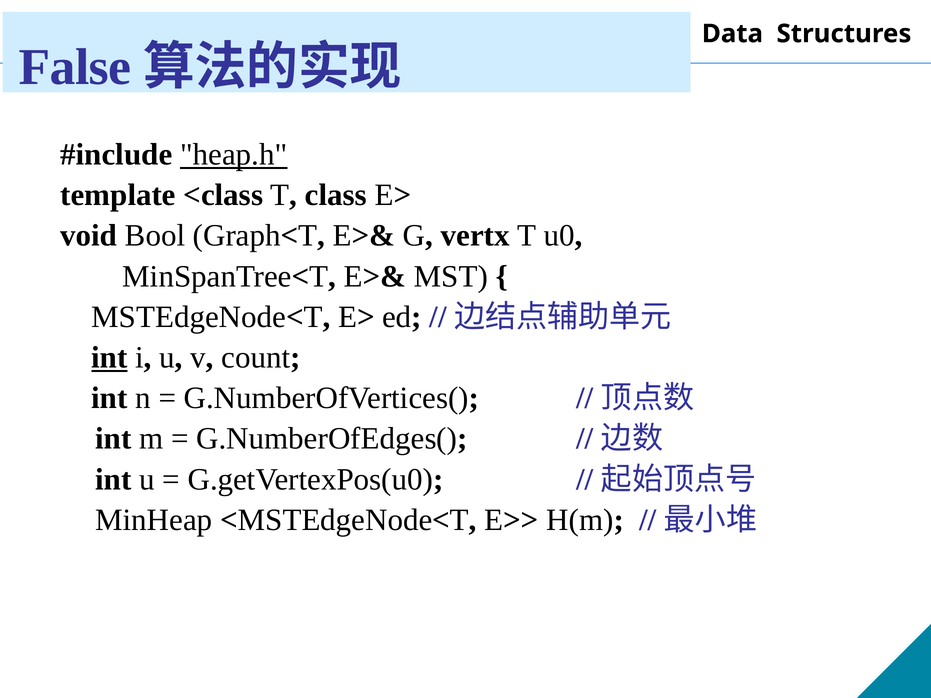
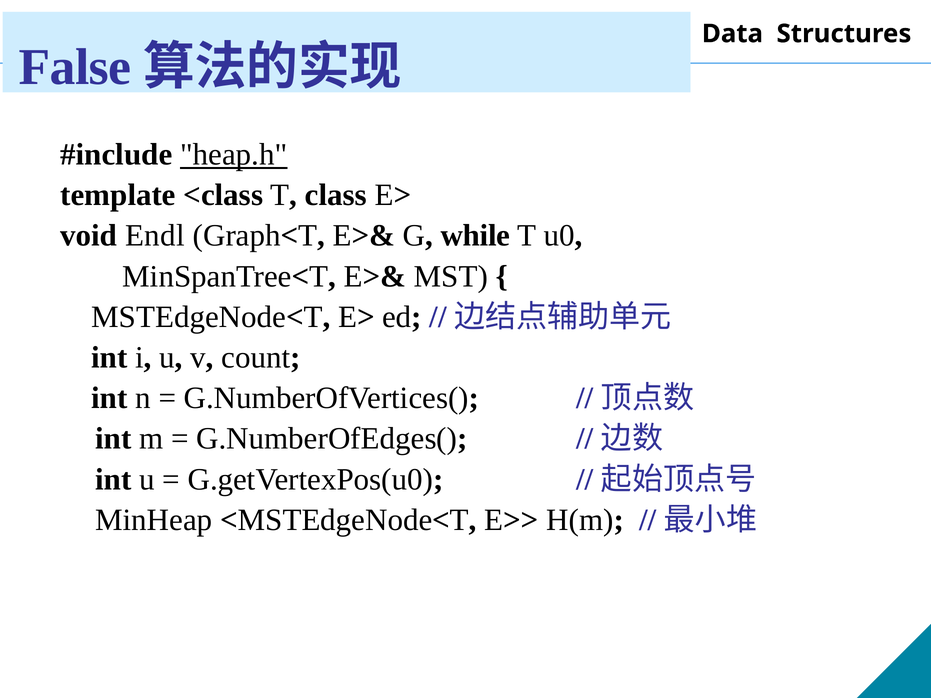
Bool: Bool -> Endl (155, 236)
vertx: vertx -> while (475, 236)
int underline: present -> none (109, 358)
